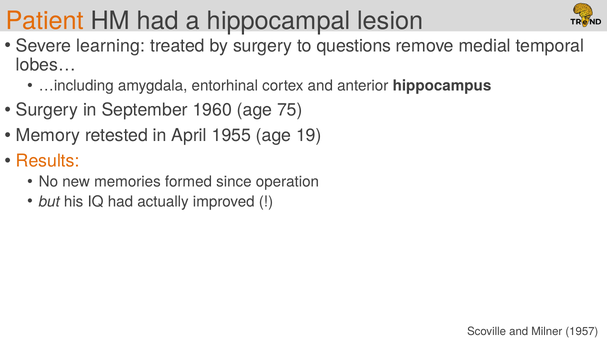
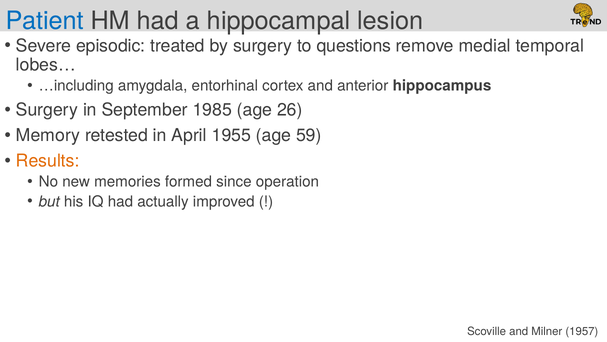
Patient colour: orange -> blue (45, 21)
learning: learning -> episodic (111, 46)
1960: 1960 -> 1985 (212, 110)
75: 75 -> 26 (290, 110)
19: 19 -> 59 (309, 135)
